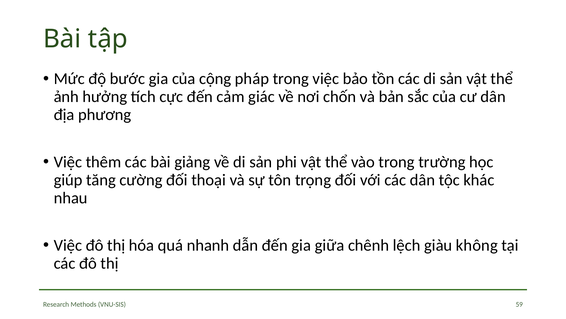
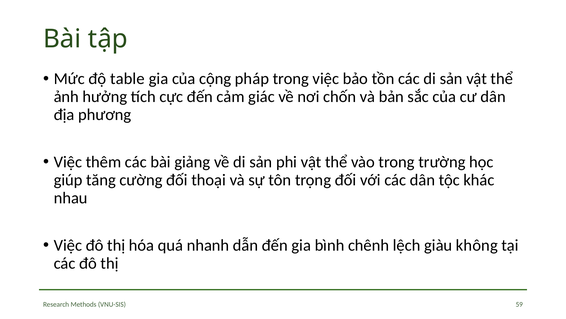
bước: bước -> table (127, 79)
giữa: giữa -> bình (330, 245)
